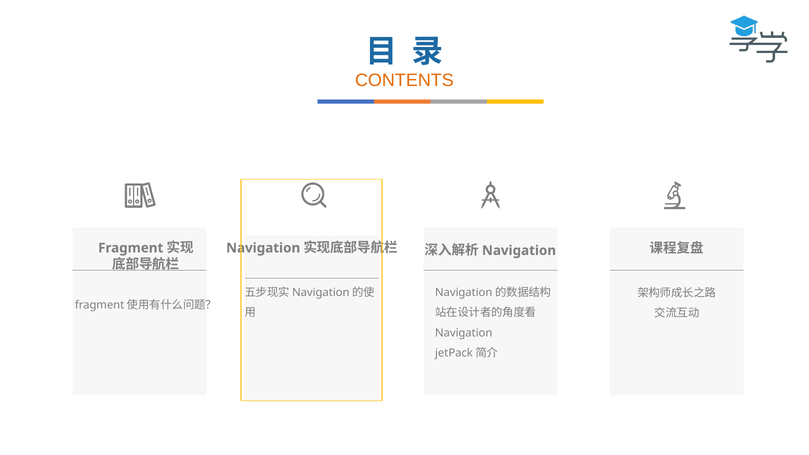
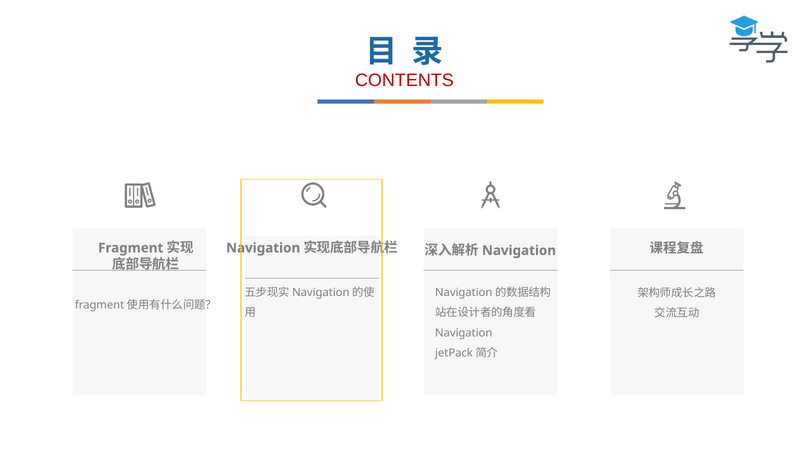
CONTENTS colour: orange -> red (404, 81)
